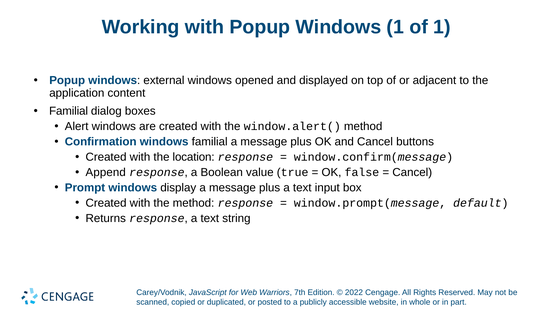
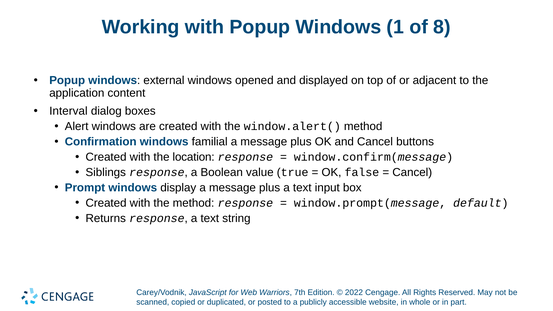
of 1: 1 -> 8 (442, 27)
Familial: Familial -> Interval (68, 111)
Append: Append -> Siblings (106, 172)
